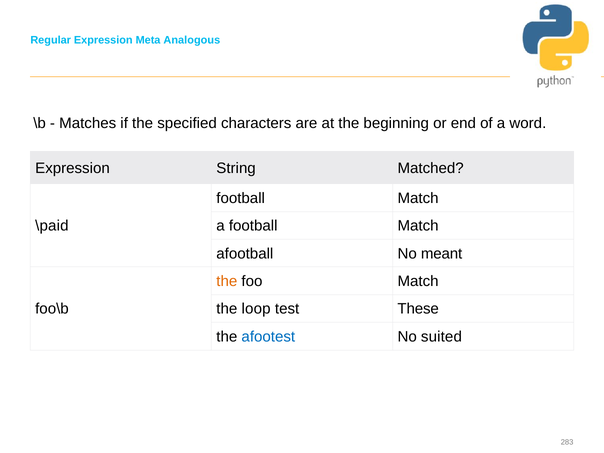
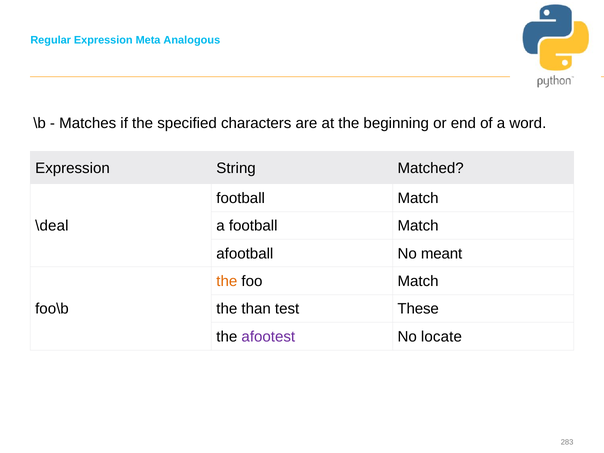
\paid: \paid -> \deal (52, 226)
loop: loop -> than (256, 309)
afootest colour: blue -> purple (268, 337)
suited: suited -> locate (441, 337)
